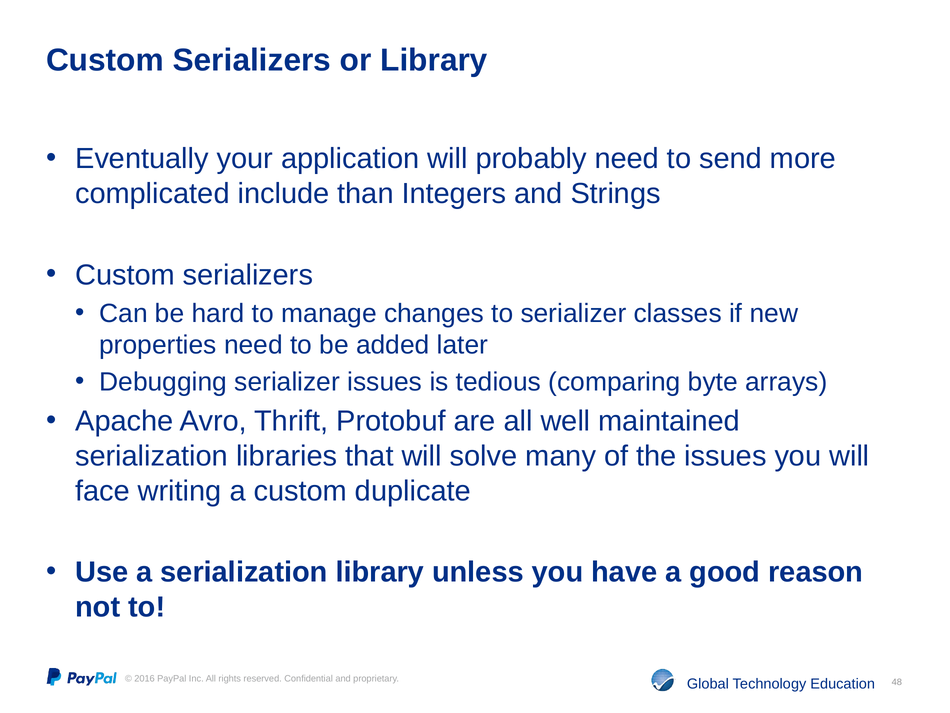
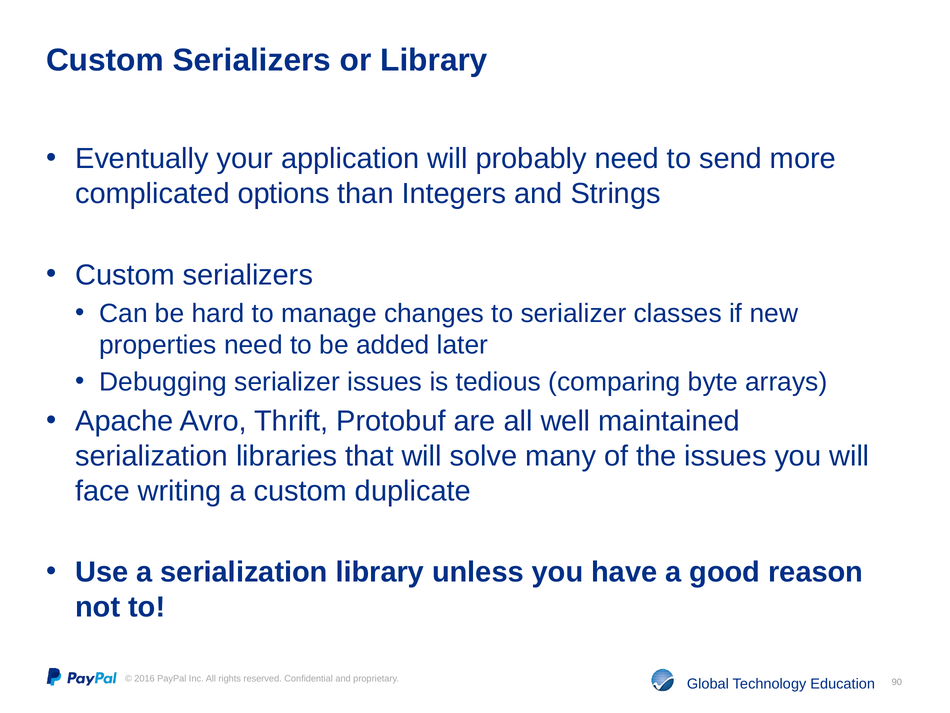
include: include -> options (284, 194)
48: 48 -> 90 (897, 682)
